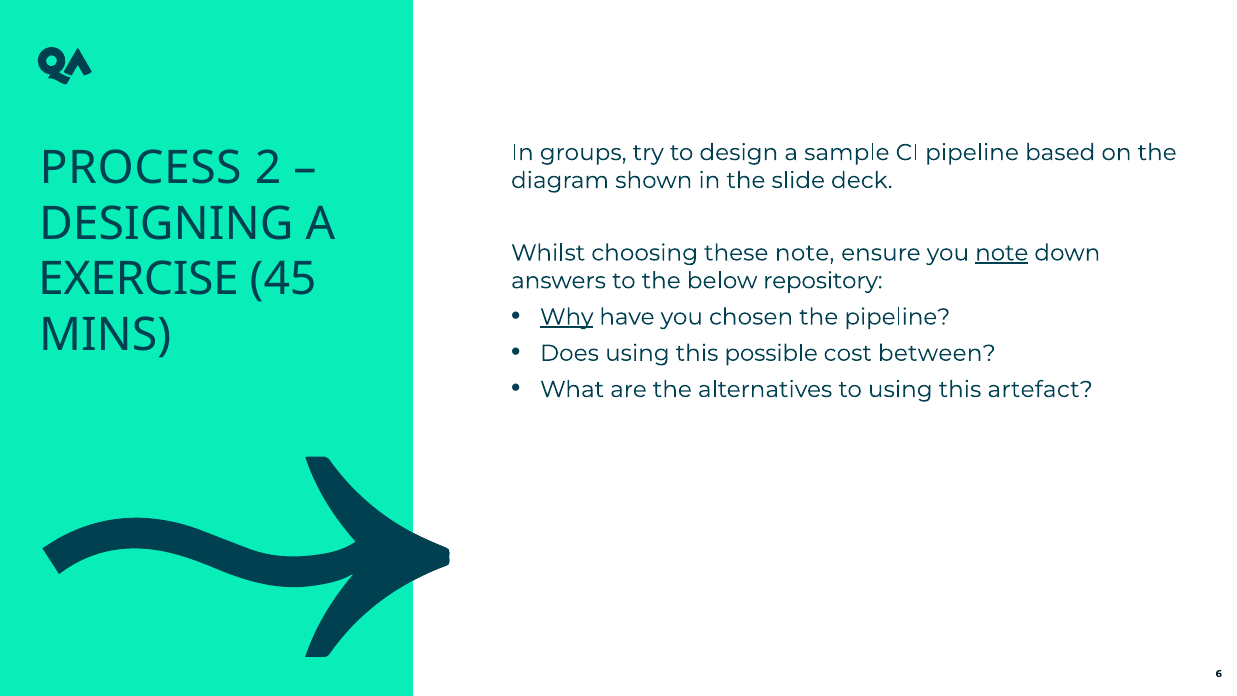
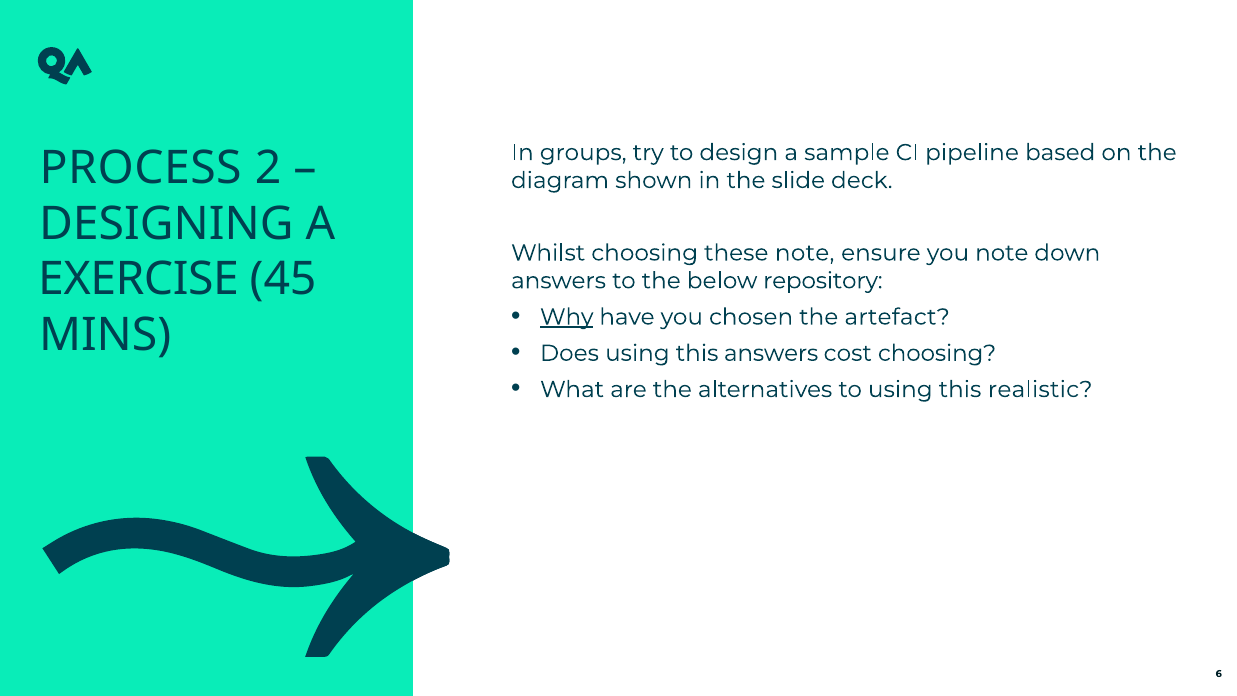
note underline: present -> none (1002, 253)
the pipeline: pipeline -> artefact (897, 317)
this possible: possible -> answers (771, 353)
cost between: between -> choosing (937, 353)
artefact: artefact -> realistic (1040, 389)
